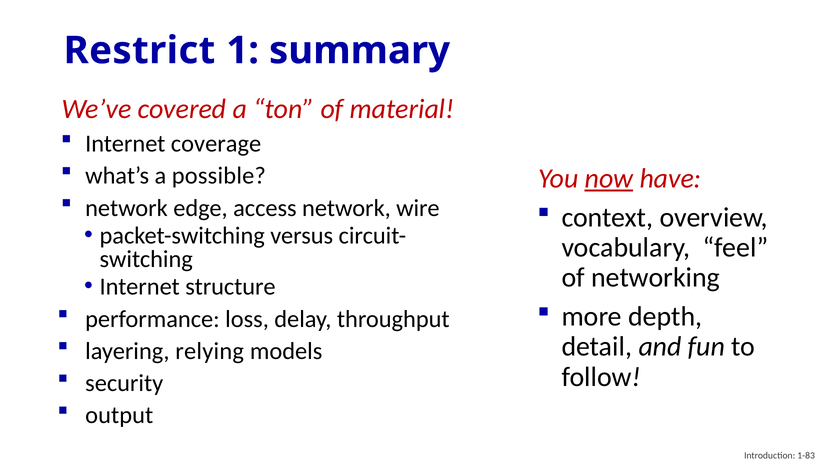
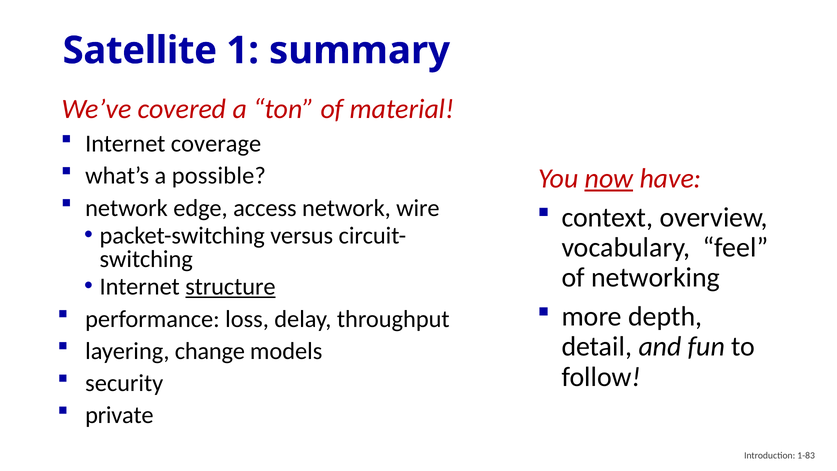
Restrict: Restrict -> Satellite (140, 51)
structure underline: none -> present (230, 287)
relying: relying -> change (210, 351)
output: output -> private (119, 415)
